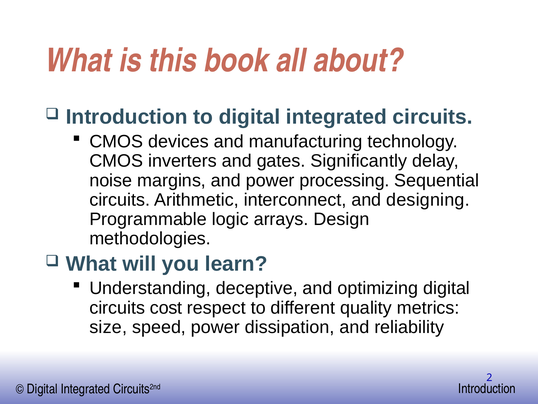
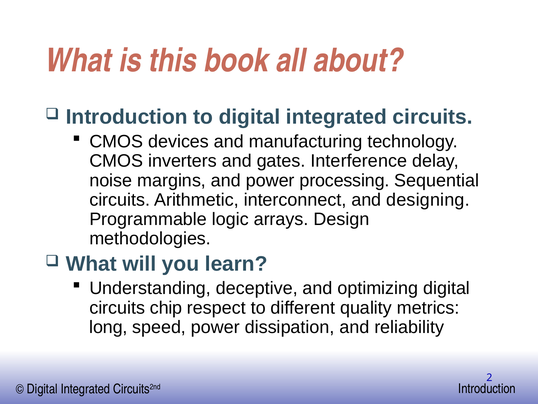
Significantly: Significantly -> Interference (359, 161)
cost: cost -> chip (166, 307)
size: size -> long (108, 327)
